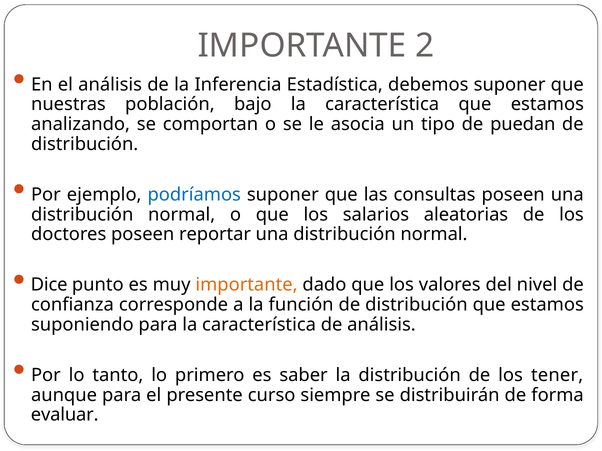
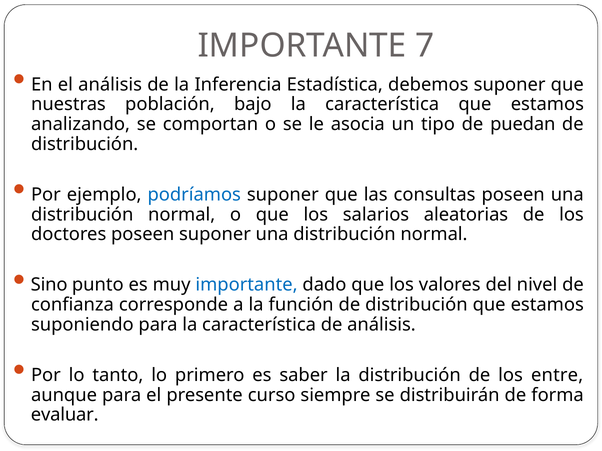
2: 2 -> 7 (425, 46)
poseen reportar: reportar -> suponer (215, 235)
Dice: Dice -> Sino (49, 285)
importante colour: orange -> blue (247, 285)
tener: tener -> entre (557, 376)
